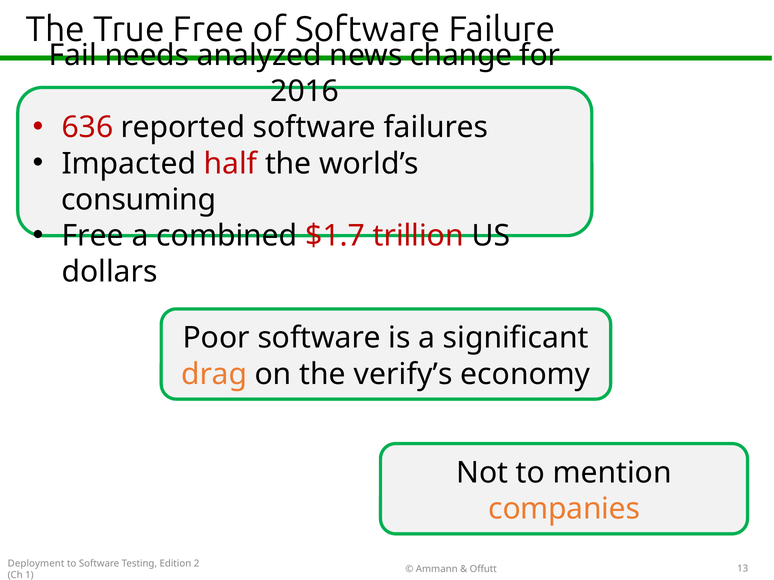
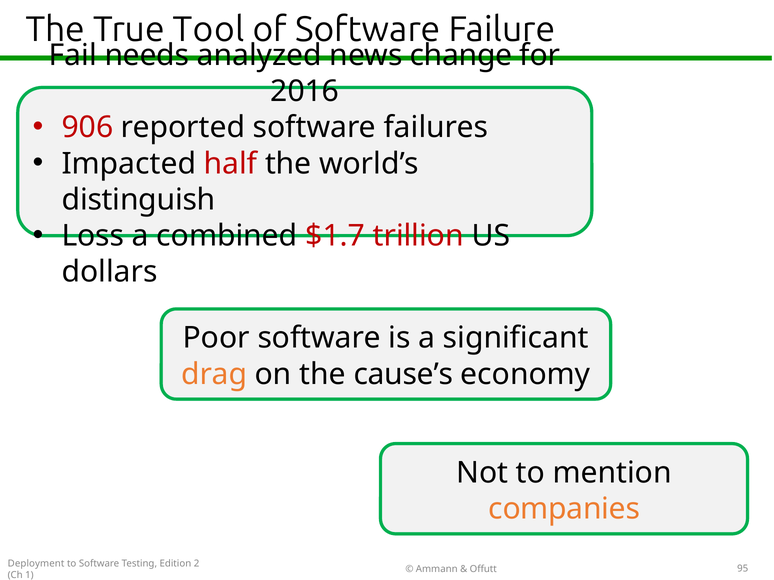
True Free: Free -> Tool (209, 30)
636: 636 -> 906 (87, 128)
consuming: consuming -> distinguish (139, 200)
Free: Free -> Loss (93, 236)
verify’s: verify’s -> cause’s (403, 375)
13: 13 -> 95 (743, 569)
